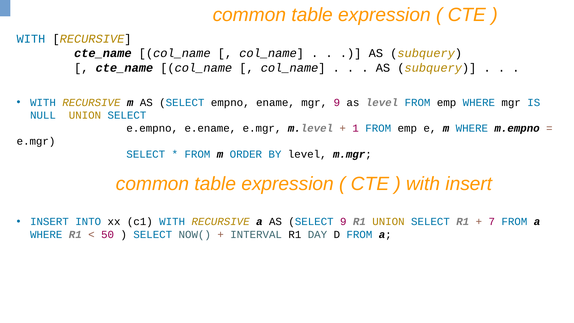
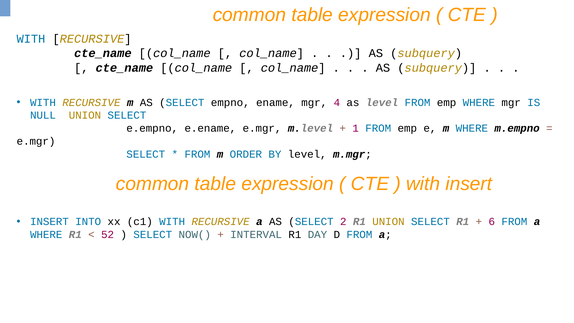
mgr 9: 9 -> 4 (337, 102)
SELECT 9: 9 -> 2 (343, 222)
7: 7 -> 6 (492, 222)
50: 50 -> 52 (108, 235)
